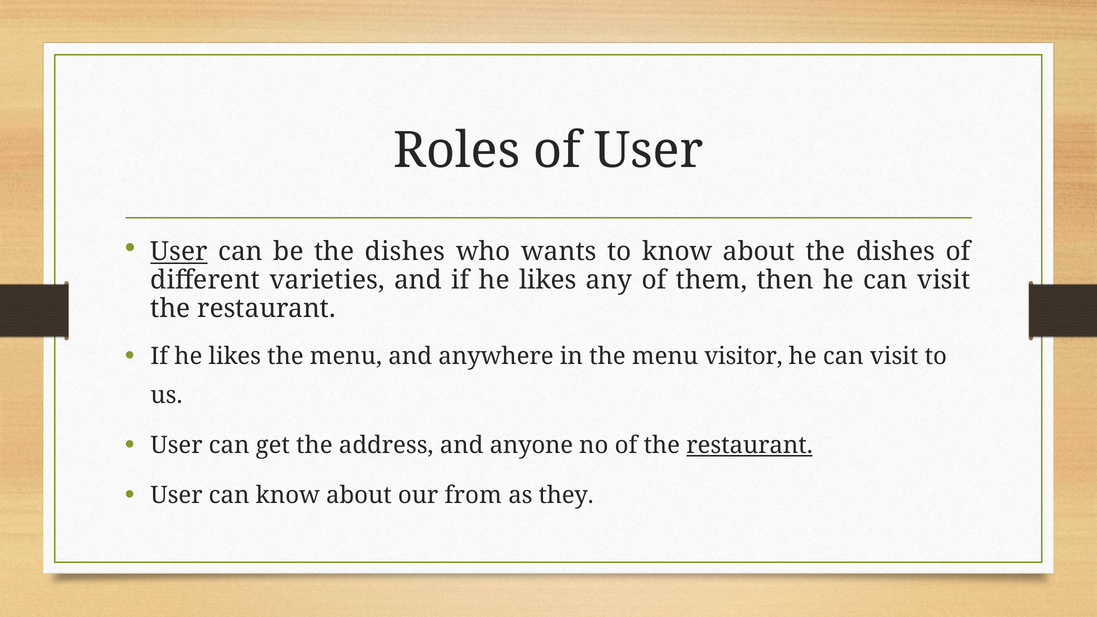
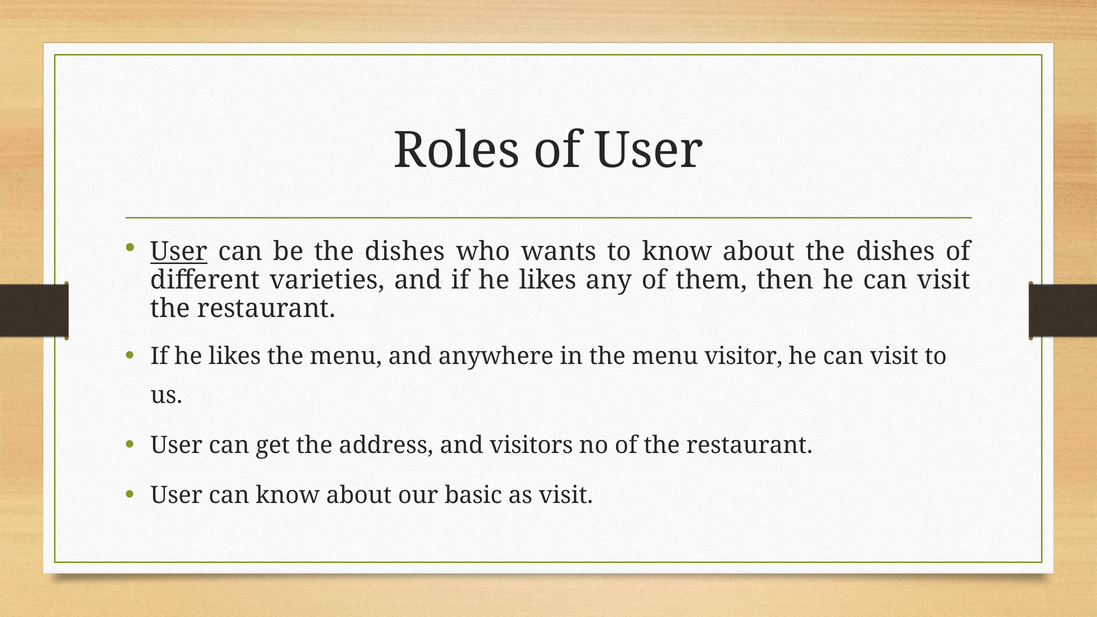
anyone: anyone -> visitors (531, 445)
restaurant underline: present -> none (750, 445)
from: from -> basic (473, 495)
as they: they -> visit (566, 495)
